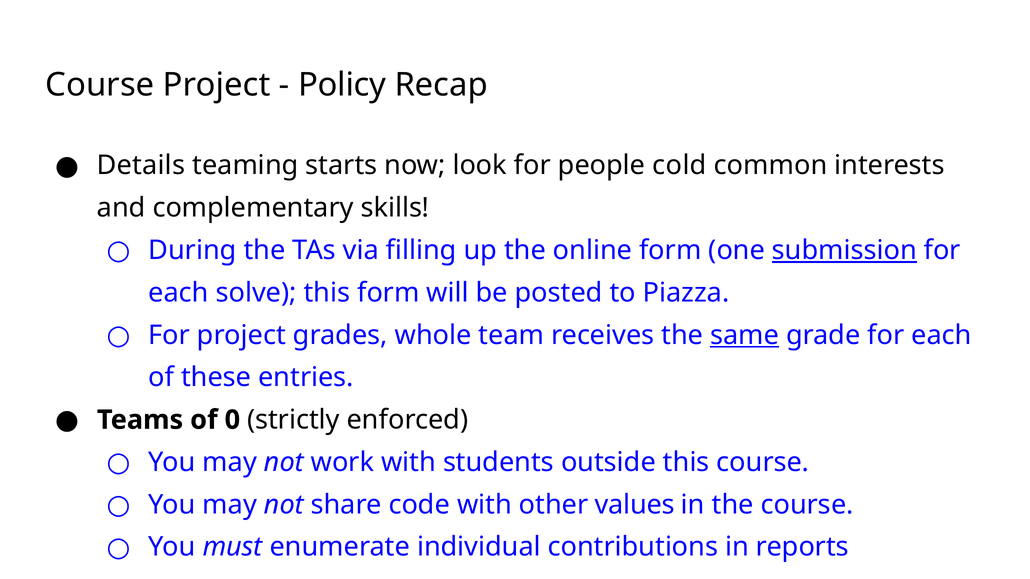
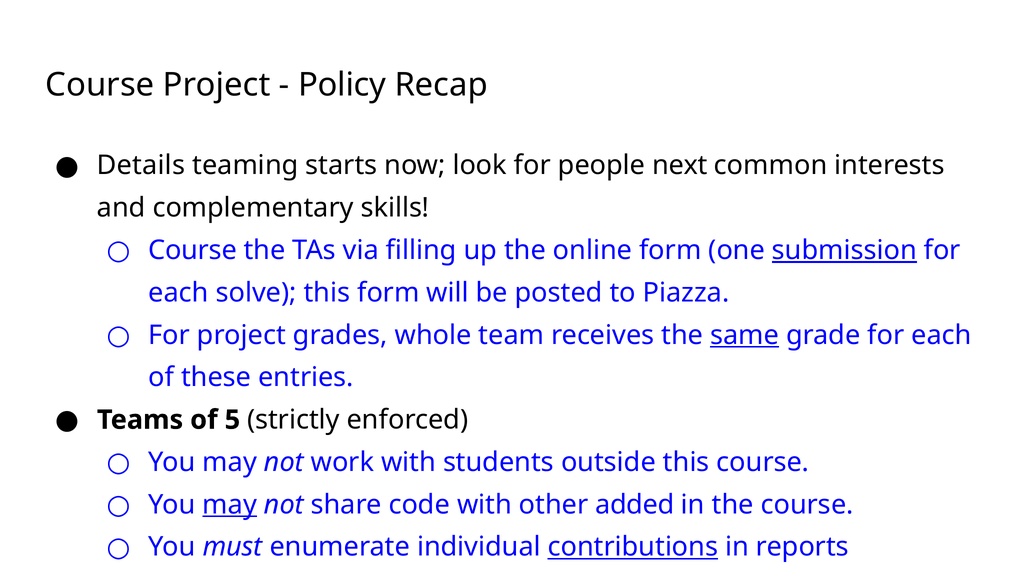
cold: cold -> next (680, 166)
During: During -> Course (193, 250)
0: 0 -> 5 (232, 420)
may underline: none -> present (230, 505)
values: values -> added (635, 505)
contributions underline: none -> present (633, 547)
